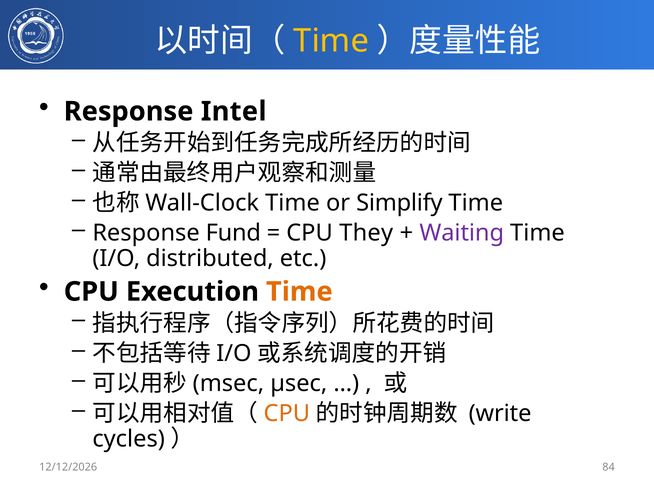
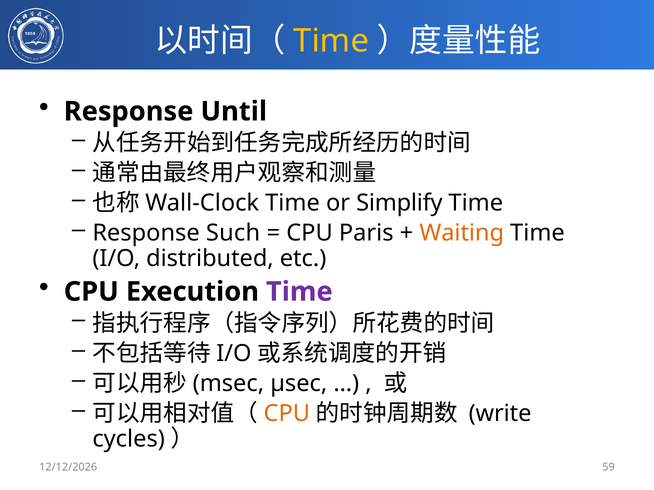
Intel: Intel -> Until (234, 112)
Fund: Fund -> Such (233, 233)
They: They -> Paris (366, 233)
Waiting colour: purple -> orange (462, 233)
Time colour: orange -> purple (299, 292)
84: 84 -> 59 (609, 468)
